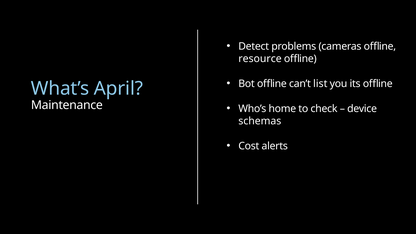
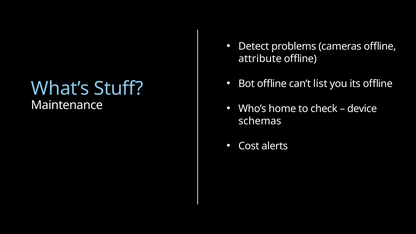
resource: resource -> attribute (260, 59)
April: April -> Stuff (119, 88)
